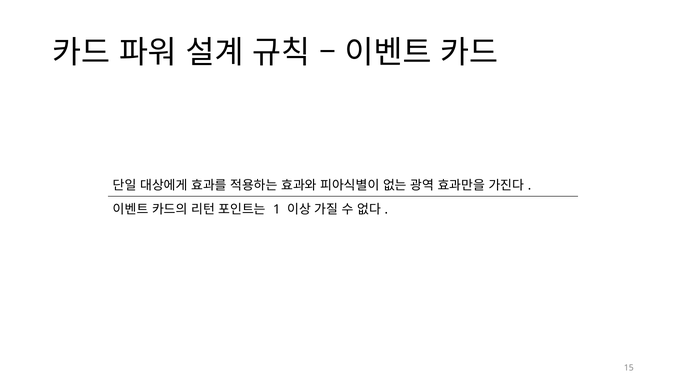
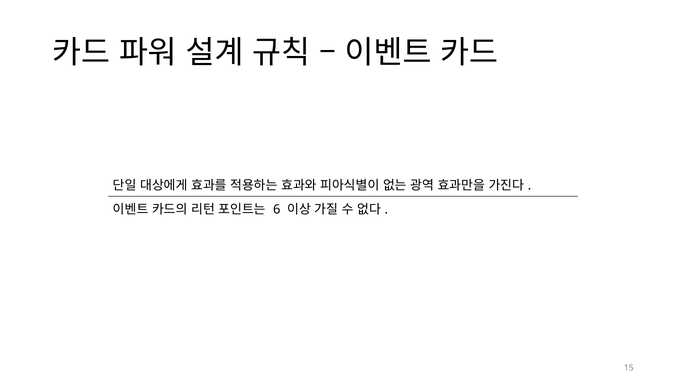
1: 1 -> 6 (277, 209)
